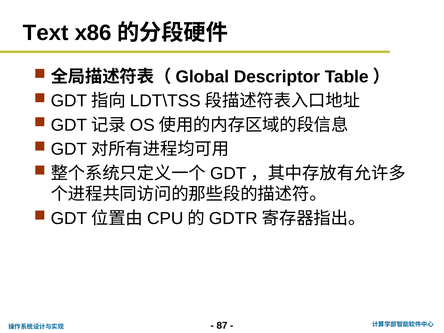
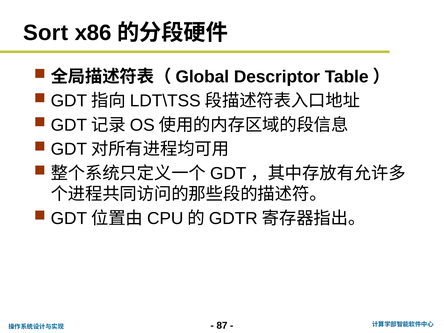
Text: Text -> Sort (46, 33)
